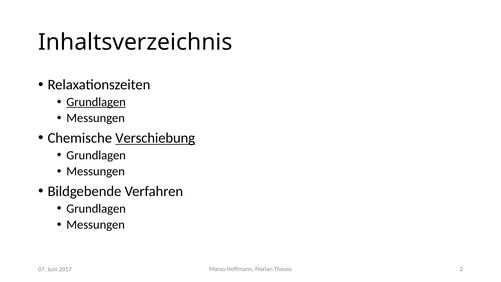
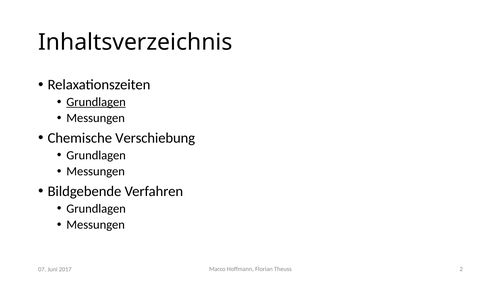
Verschiebung underline: present -> none (155, 138)
